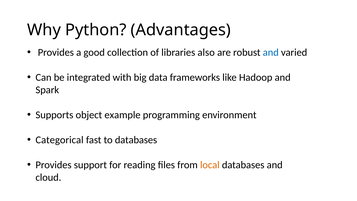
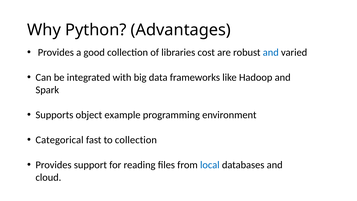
also: also -> cost (206, 52)
to databases: databases -> collection (136, 140)
local colour: orange -> blue (210, 165)
